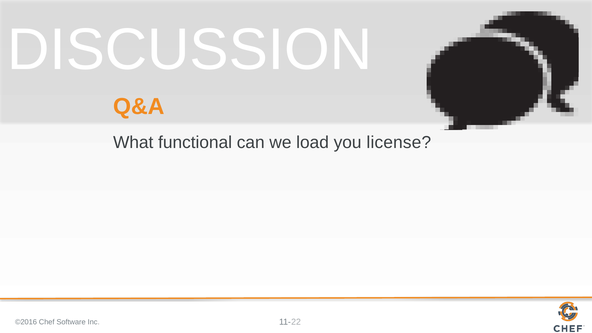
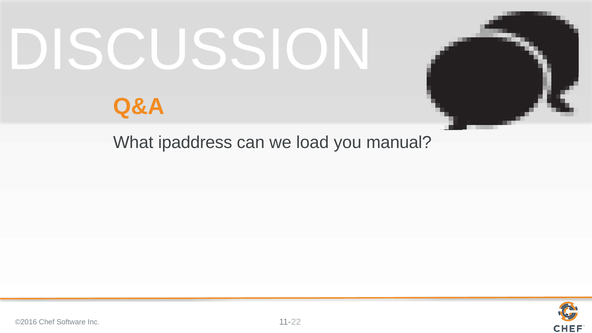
functional: functional -> ipaddress (195, 143)
license: license -> manual (399, 143)
